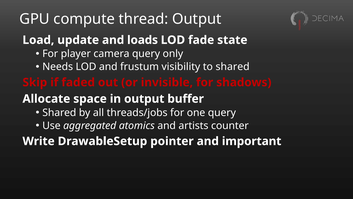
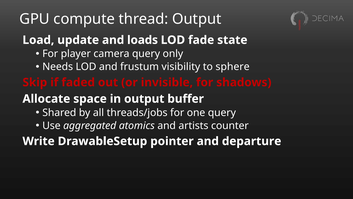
to shared: shared -> sphere (233, 67)
important: important -> departure (252, 141)
